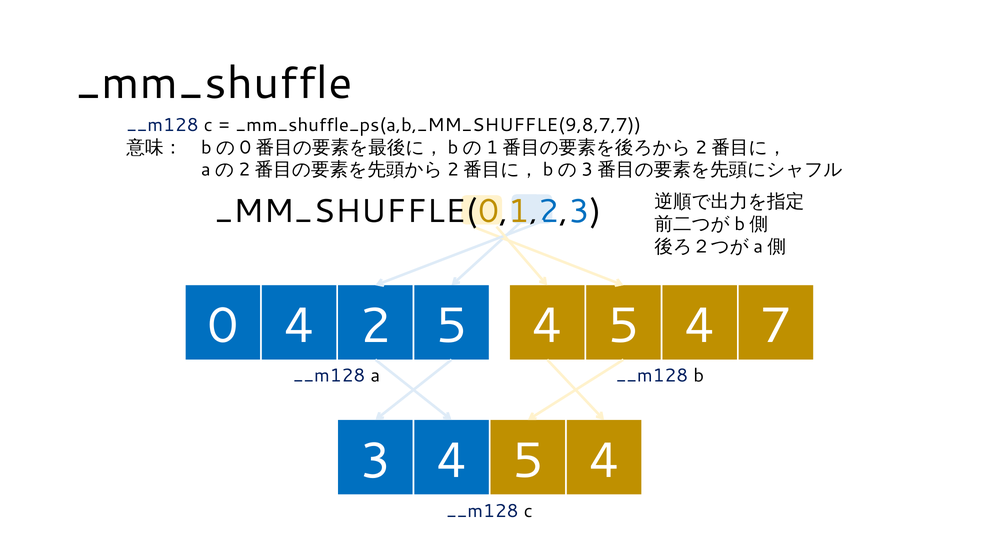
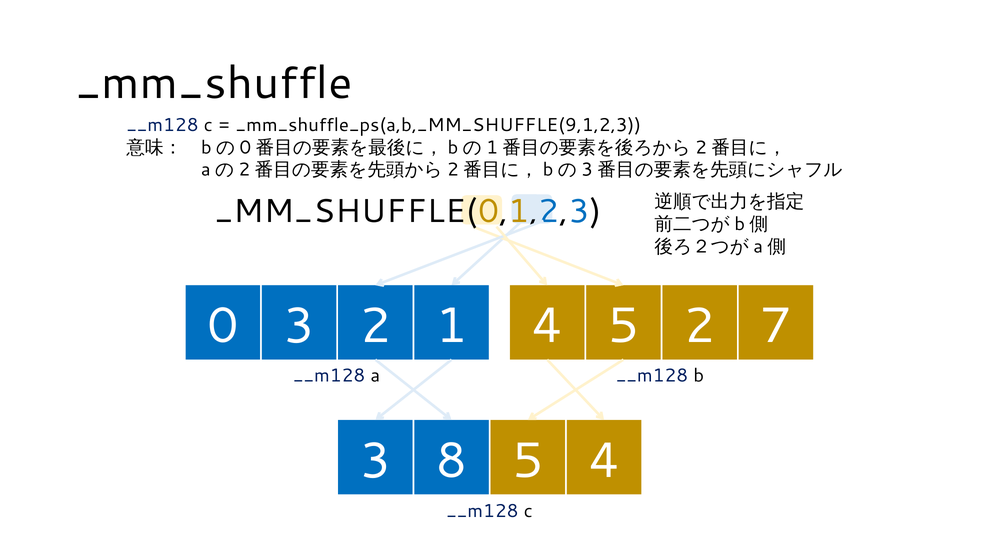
_mm_shuffle_ps(a,b,_MM_SHUFFLE(9,8,7,7: _mm_shuffle_ps(a,b,_MM_SHUFFLE(9,8,7,7 -> _mm_shuffle_ps(a,b,_MM_SHUFFLE(9,1,2,3 (438, 125)
0 4: 4 -> 3 (299, 326)
2 5: 5 -> 1 (452, 326)
4: 4 -> 2 (700, 326)
3 4: 4 -> 8 (452, 461)
